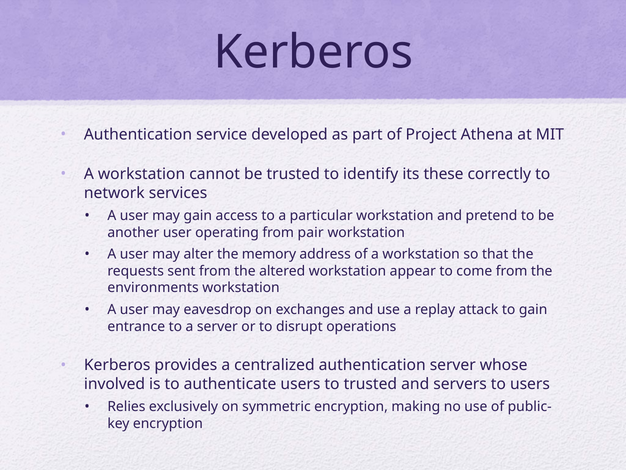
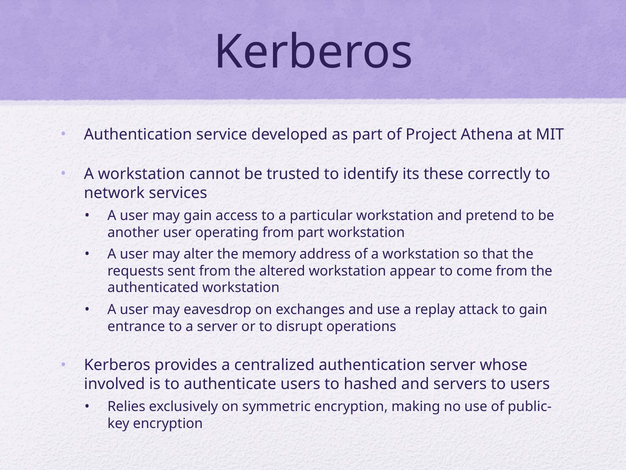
from pair: pair -> part (311, 232)
environments: environments -> authenticated (153, 287)
to trusted: trusted -> hashed (370, 384)
